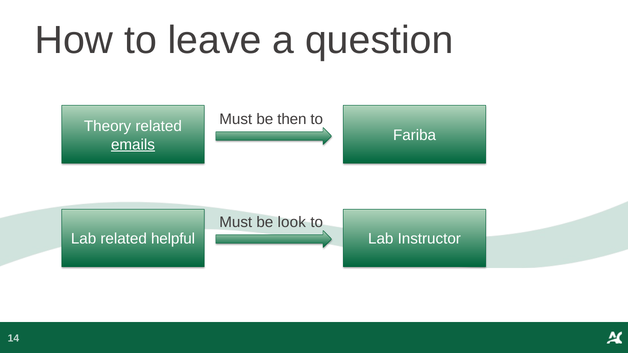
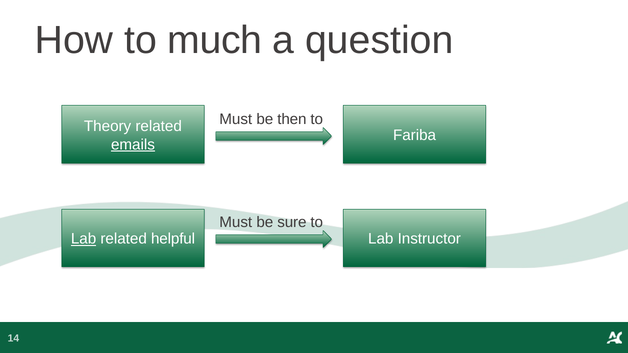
leave: leave -> much (215, 40)
look: look -> sure (292, 222)
Lab underline: none -> present (84, 239)
